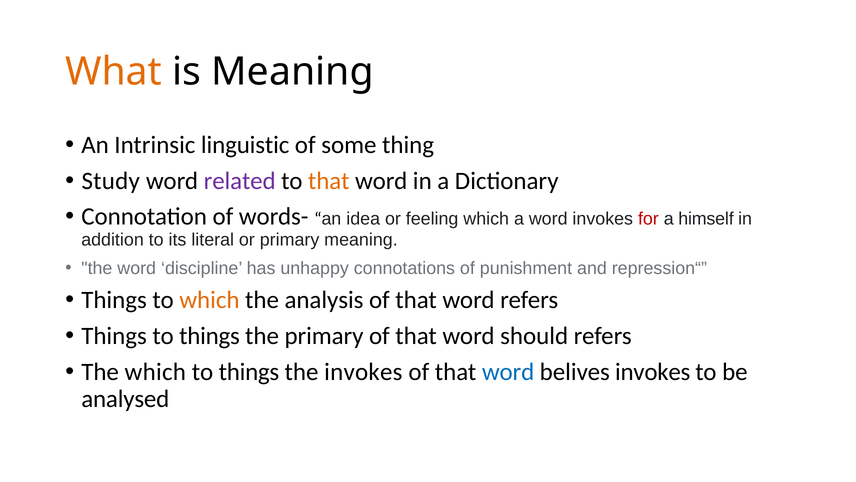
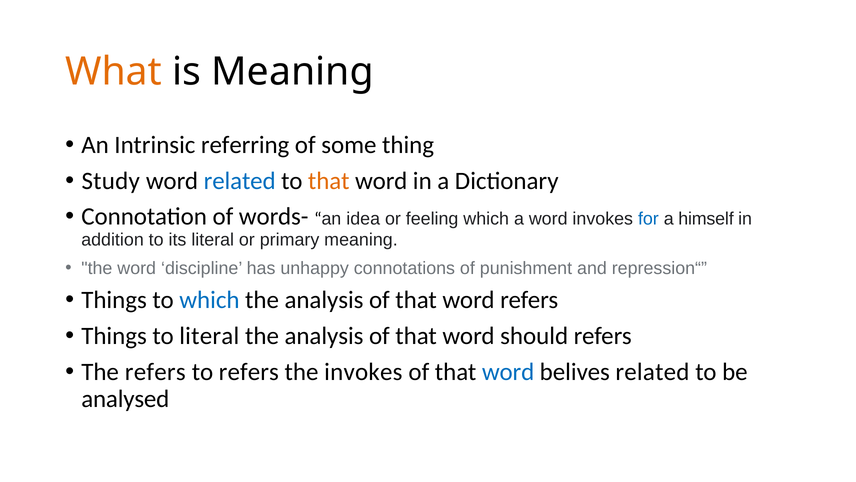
linguistic: linguistic -> referring (245, 145)
related colour: purple -> blue (240, 181)
for colour: red -> blue (648, 219)
which colour: orange -> blue (209, 300)
Things to things: things -> literal (209, 336)
primary: primary -> analysis (324, 336)
The which: which -> refers (155, 372)
things: things -> refers (249, 372)
belives invokes: invokes -> related (652, 372)
